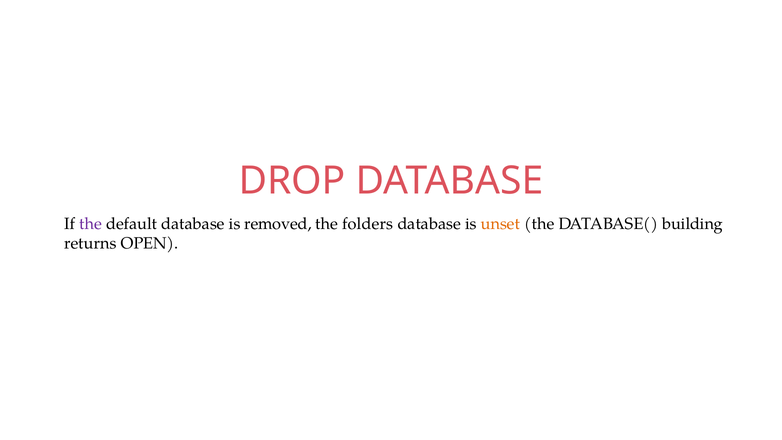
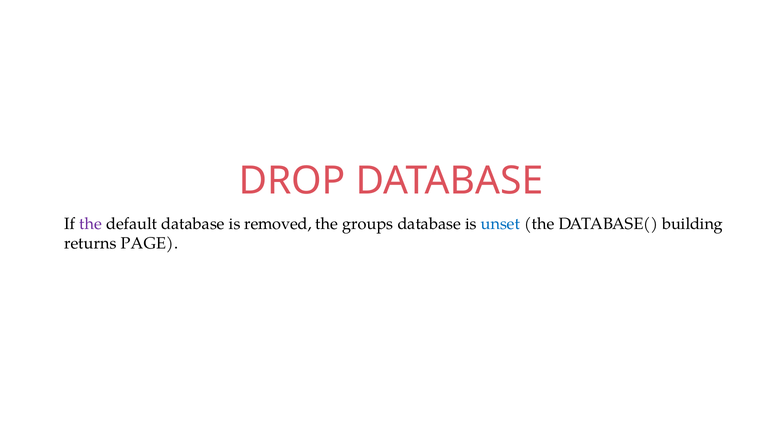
folders: folders -> groups (368, 224)
unset colour: orange -> blue (500, 224)
OPEN: OPEN -> PAGE (150, 244)
